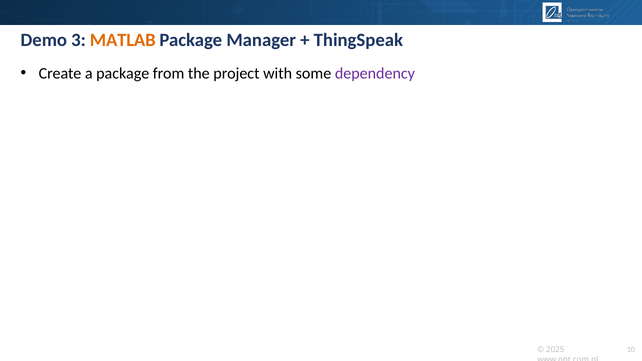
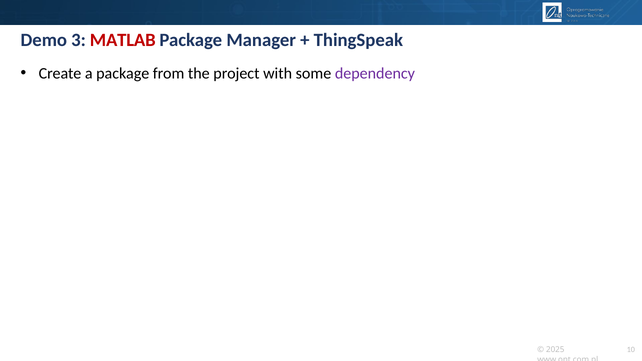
MATLAB colour: orange -> red (123, 40)
